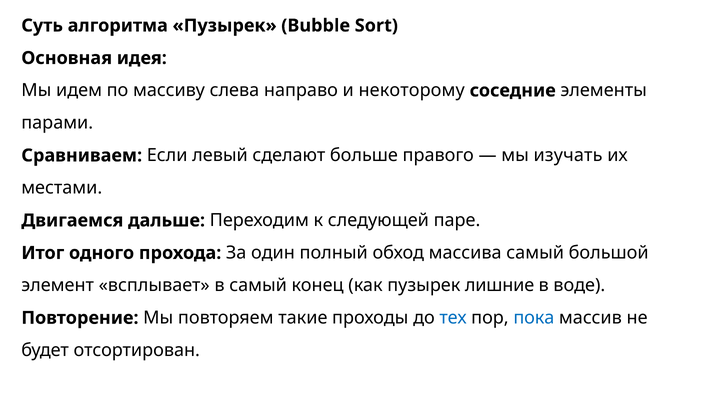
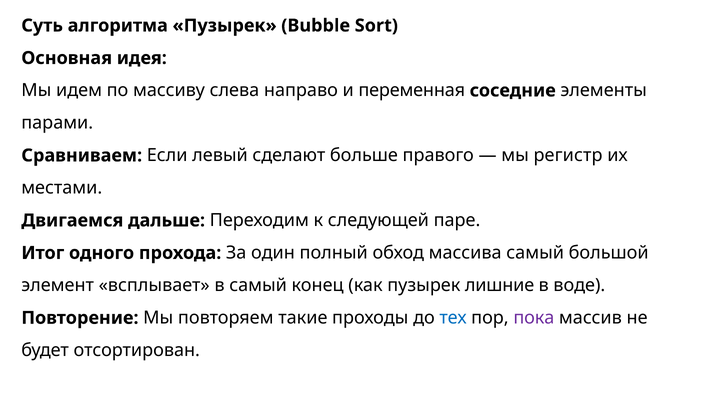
некоторому: некоторому -> переменная (412, 91)
изучать: изучать -> регистр (568, 156)
пока colour: blue -> purple (534, 318)
